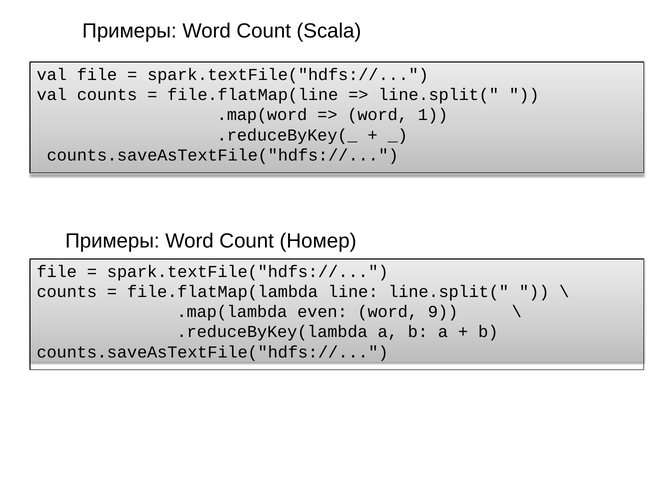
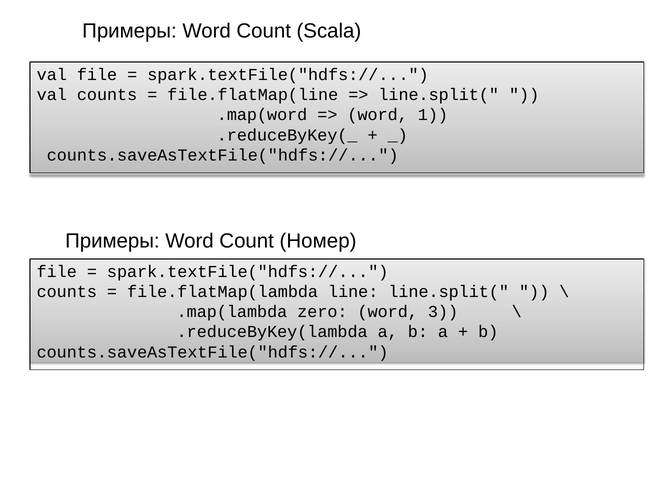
even: even -> zero (322, 311)
9: 9 -> 3 (443, 311)
